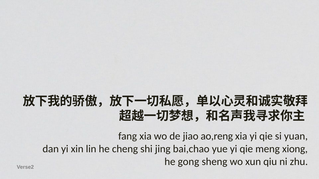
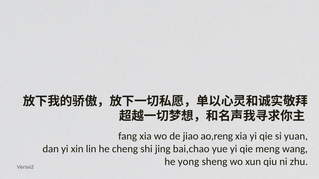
xiong: xiong -> wang (295, 149)
gong: gong -> yong (188, 162)
